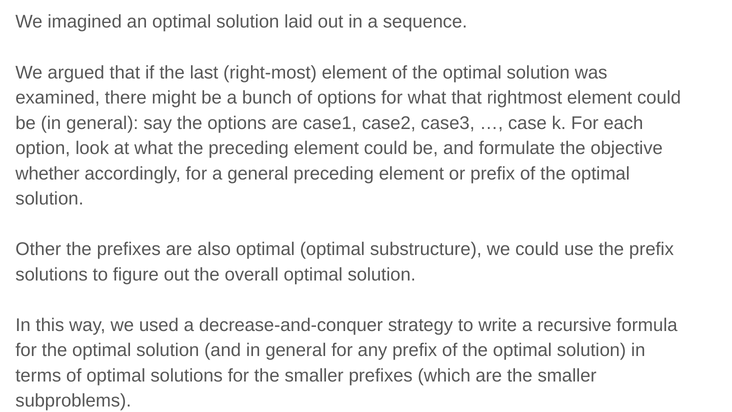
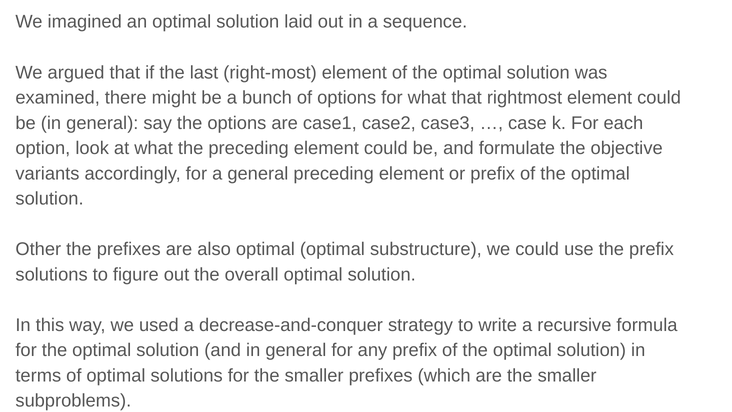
whether: whether -> variants (47, 173)
